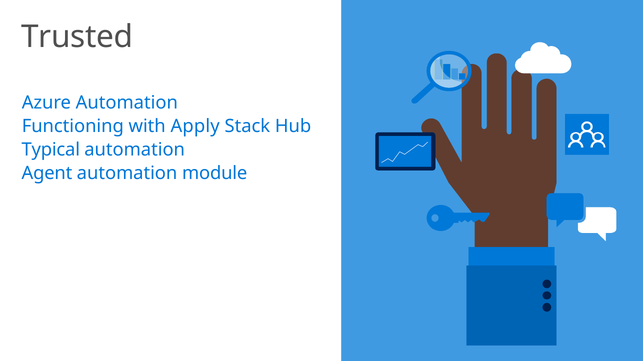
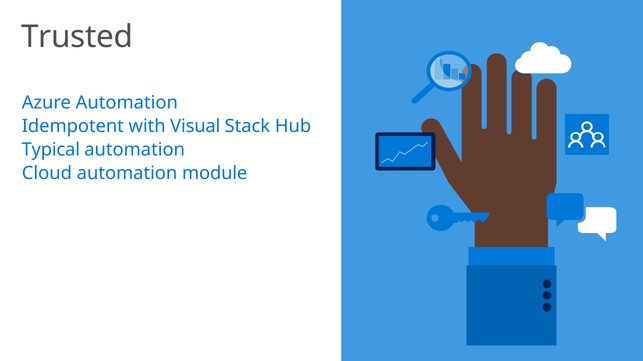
Functioning: Functioning -> Idempotent (73, 127)
Apply: Apply -> Visual (195, 127)
Agent: Agent -> Cloud (47, 174)
